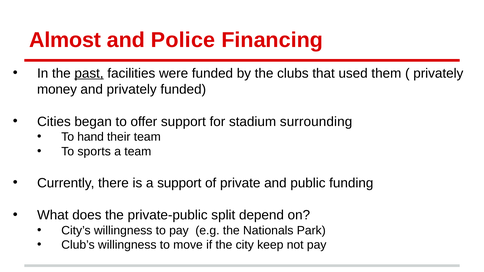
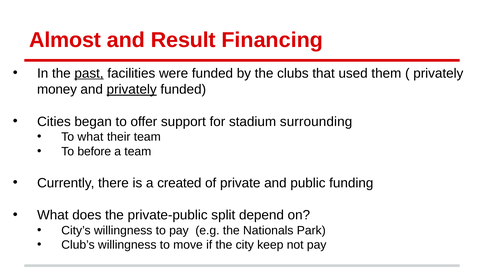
Police: Police -> Result (183, 40)
privately underline: none -> present (132, 89)
To hand: hand -> what (90, 137)
sports: sports -> before (94, 152)
a support: support -> created (179, 183)
